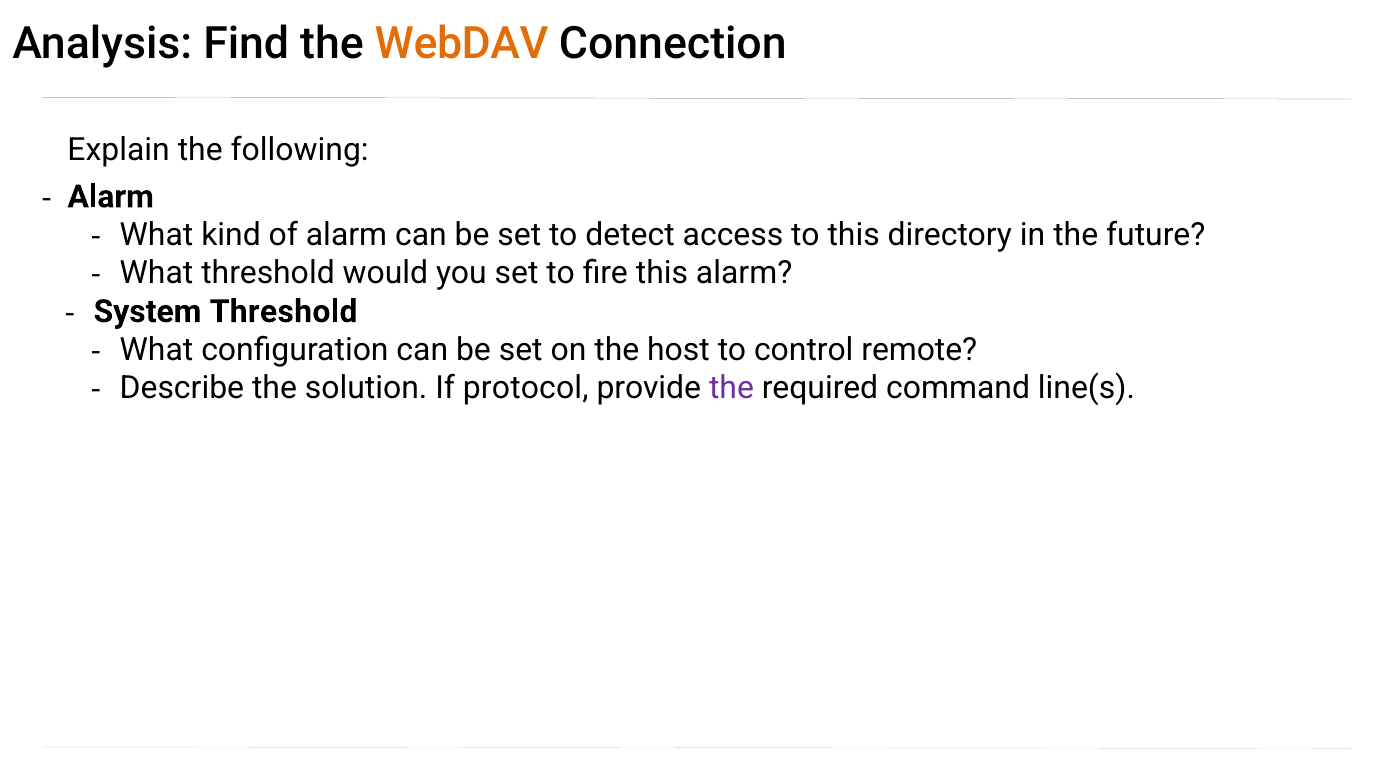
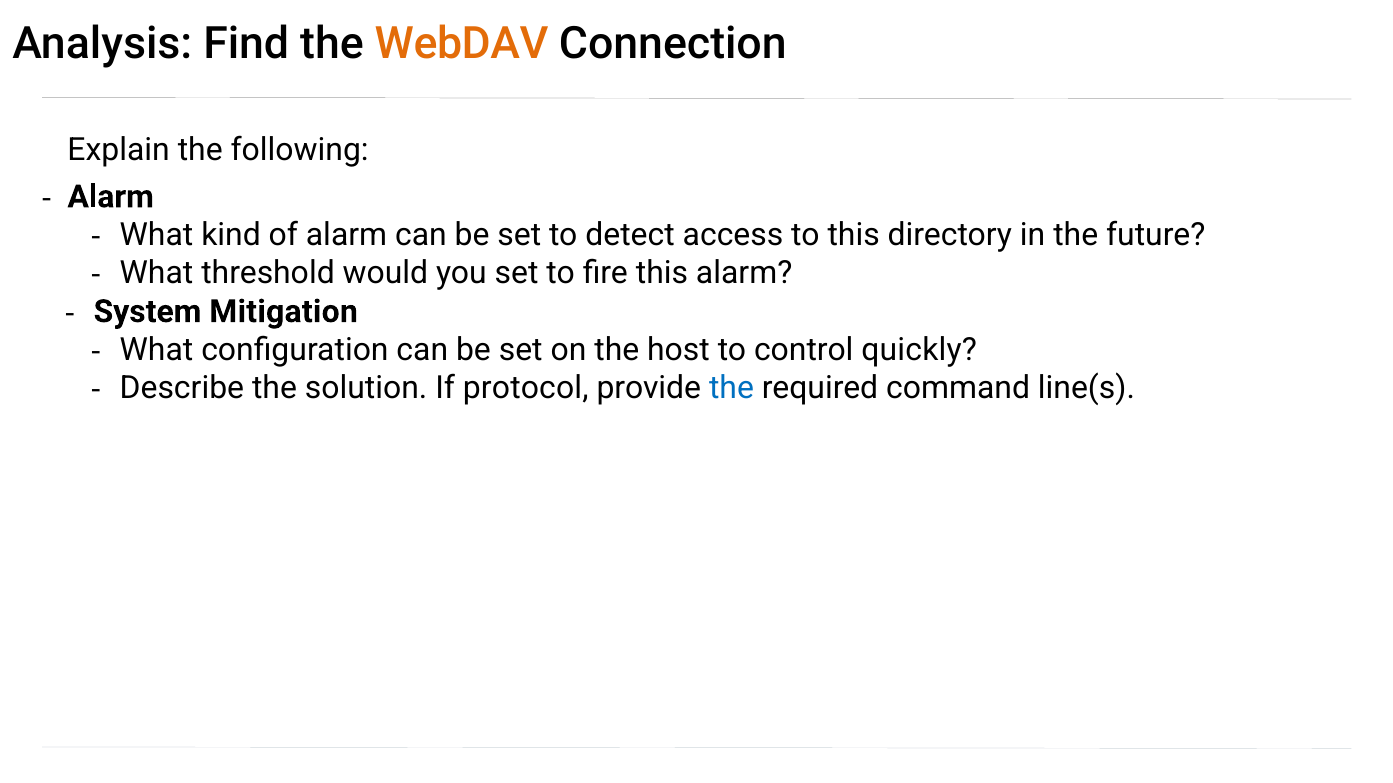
System Threshold: Threshold -> Mitigation (284, 312)
remote: remote -> quickly (919, 350)
the colour: purple -> blue (731, 388)
